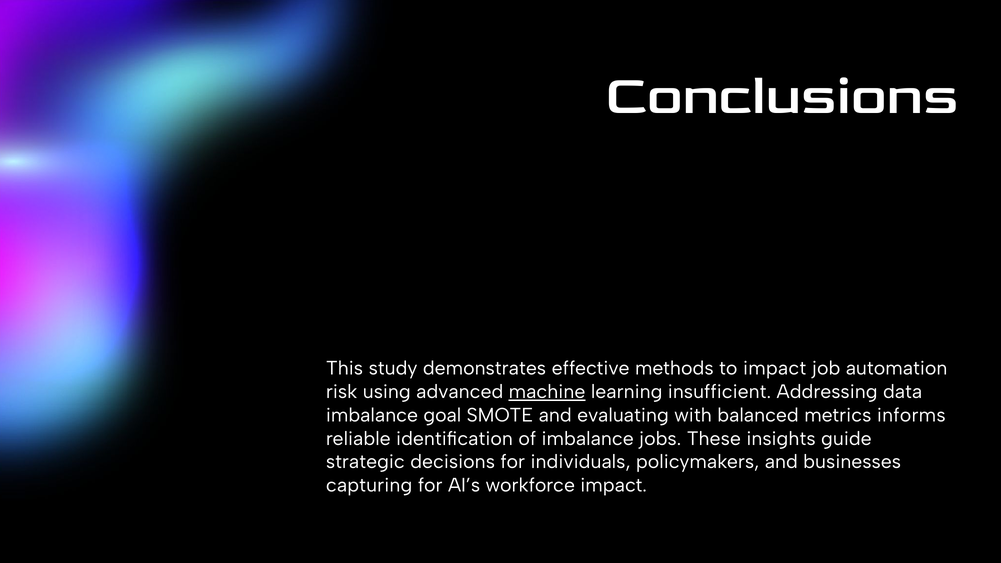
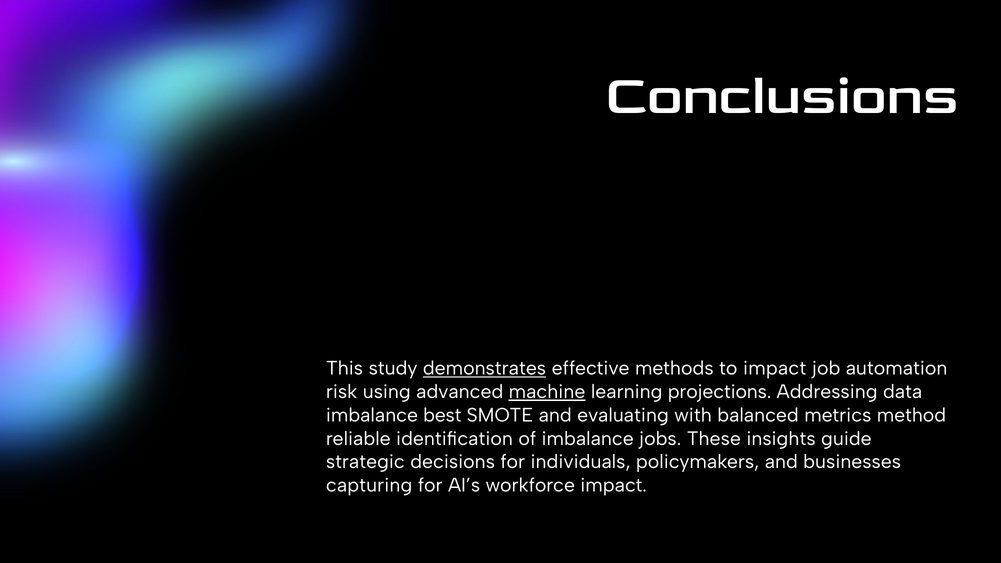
demonstrates underline: none -> present (485, 369)
insufficient: insufficient -> projections (720, 392)
goal: goal -> best (442, 415)
informs: informs -> method (911, 415)
